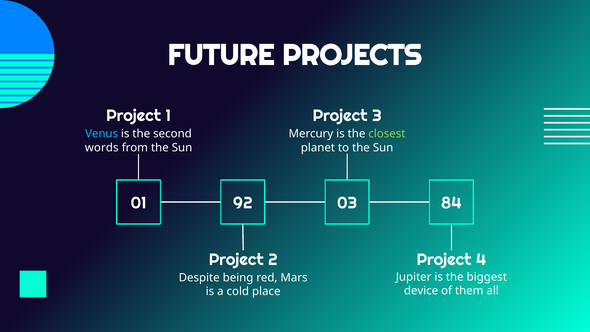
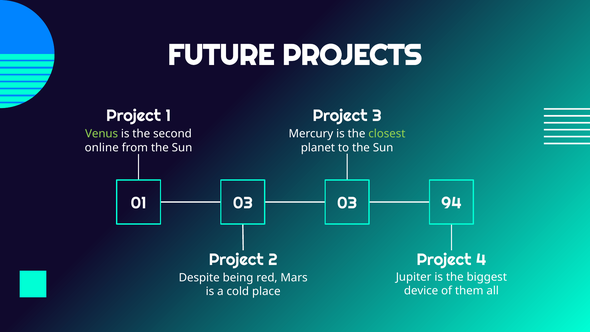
Venus colour: light blue -> light green (102, 134)
words: words -> online (102, 147)
01 92: 92 -> 03 (243, 203)
84: 84 -> 94 (451, 203)
